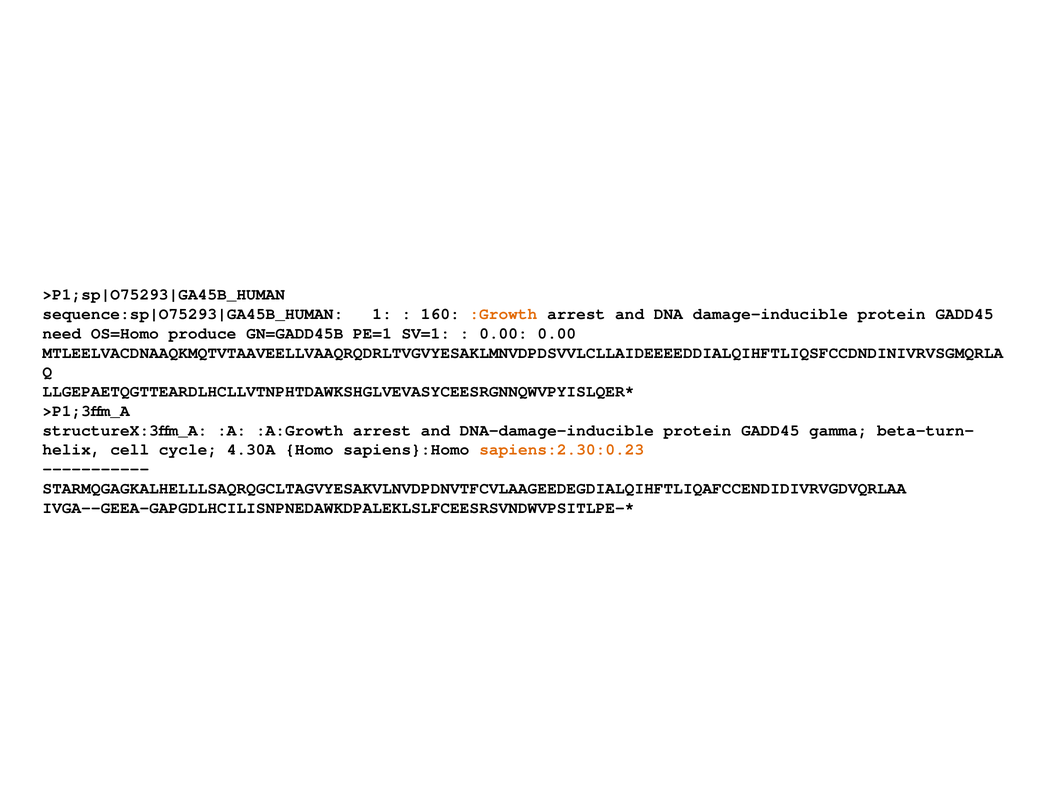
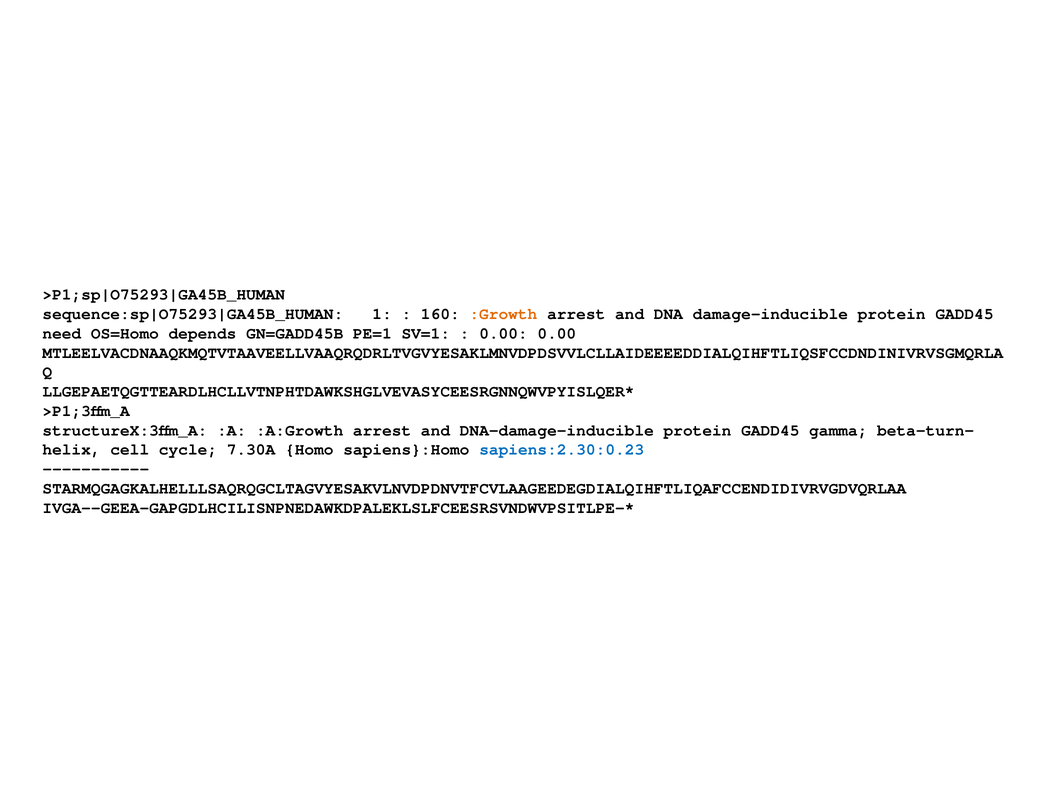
produce: produce -> depends (202, 333)
4.30A: 4.30A -> 7.30A (251, 450)
sapiens:2.30:0.23 colour: orange -> blue (562, 450)
